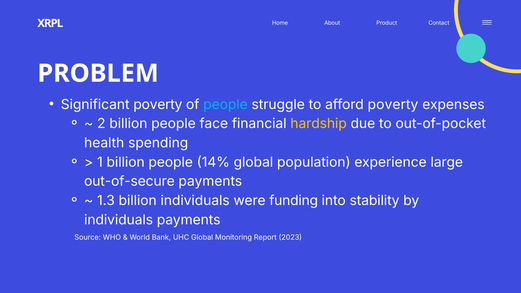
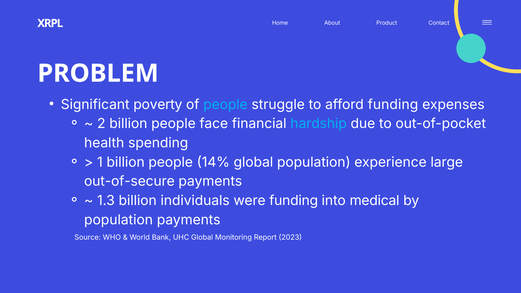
afford poverty: poverty -> funding (393, 104)
hardship colour: yellow -> light blue (319, 124)
stability: stability -> medical (375, 201)
individuals: individuals -> population (119, 220)
